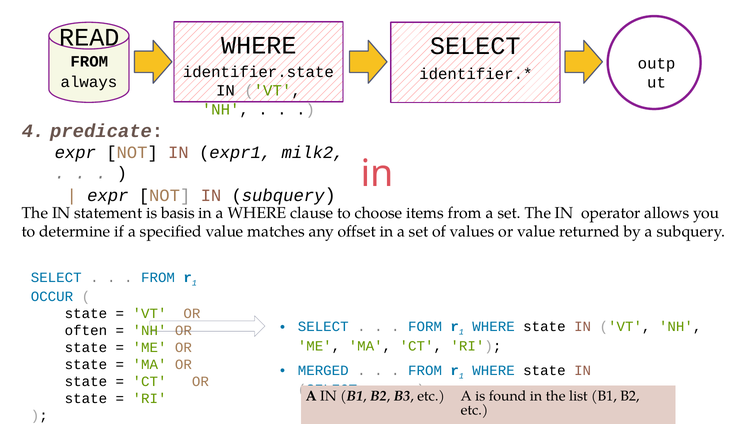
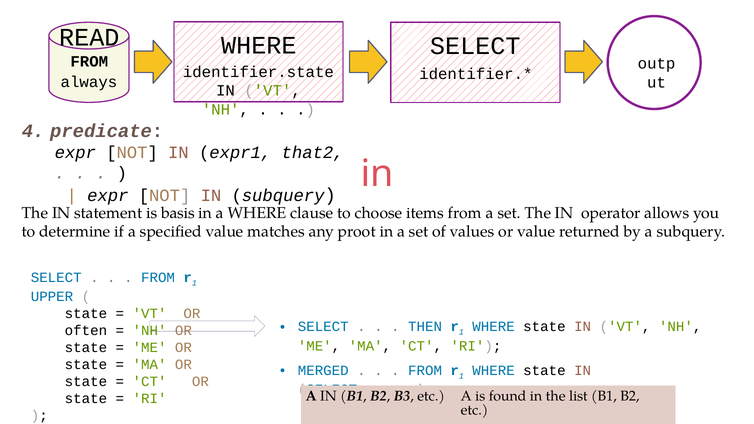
milk2: milk2 -> that2 (313, 153)
offset: offset -> proot (357, 232)
OCCUR: OCCUR -> UPPER (52, 297)
FORM: FORM -> THEN (425, 327)
